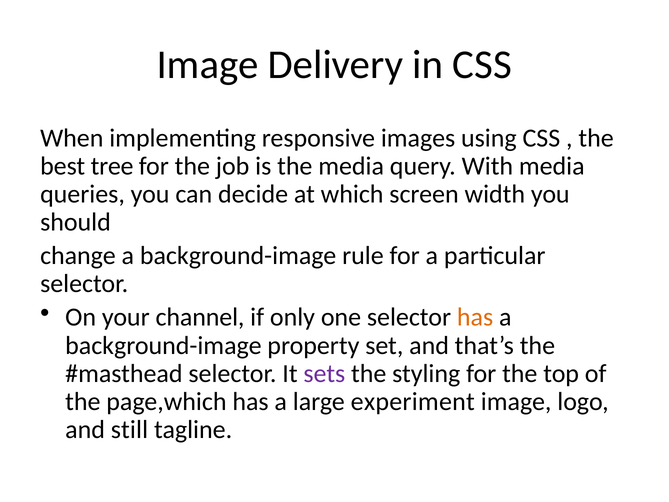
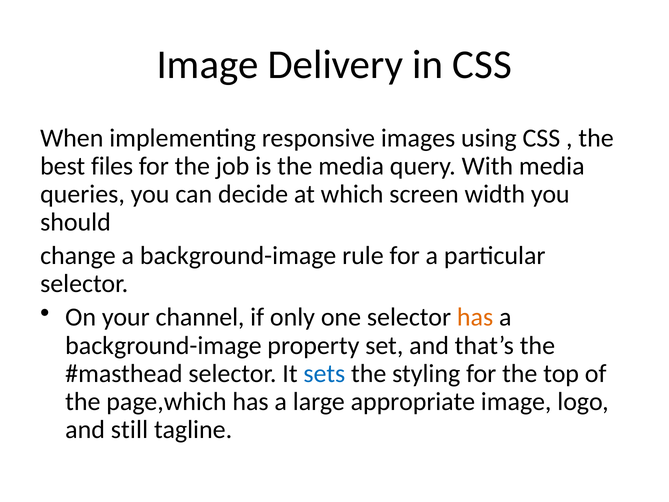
tree: tree -> files (112, 166)
sets colour: purple -> blue (324, 373)
experiment: experiment -> appropriate (413, 401)
